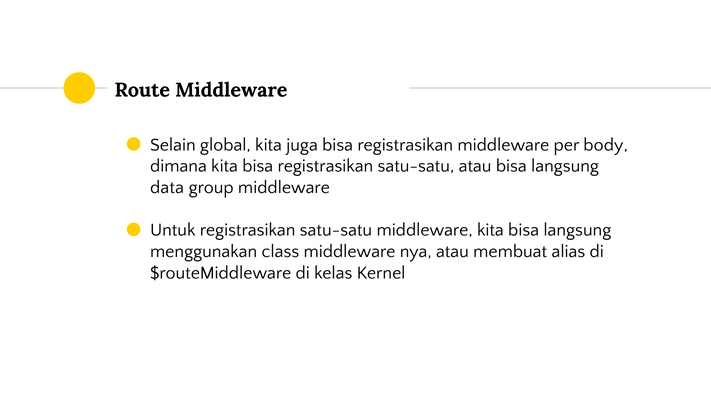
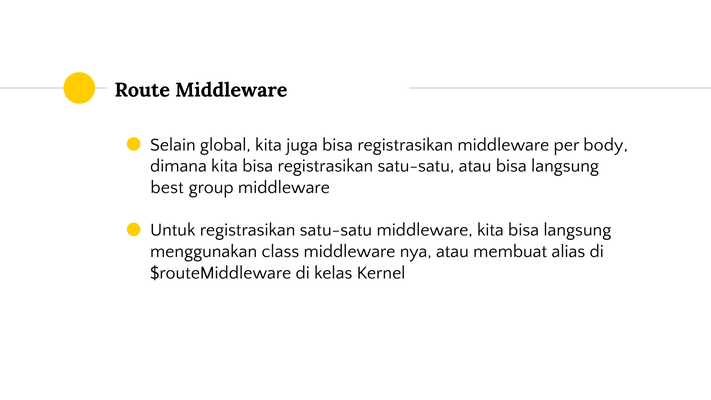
data: data -> best (167, 187)
